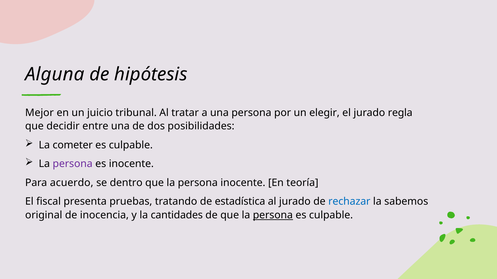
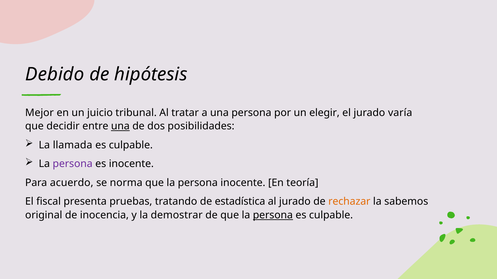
Alguna: Alguna -> Debido (55, 74)
regla: regla -> varía (400, 113)
una underline: none -> present (120, 126)
cometer: cometer -> llamada (73, 145)
dentro: dentro -> norma (126, 183)
rechazar colour: blue -> orange (349, 202)
cantidades: cantidades -> demostrar (177, 216)
